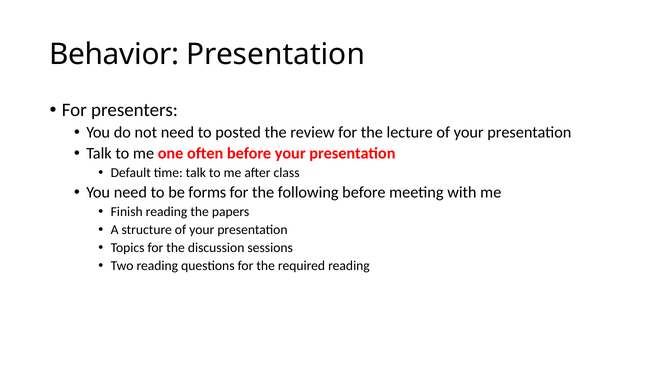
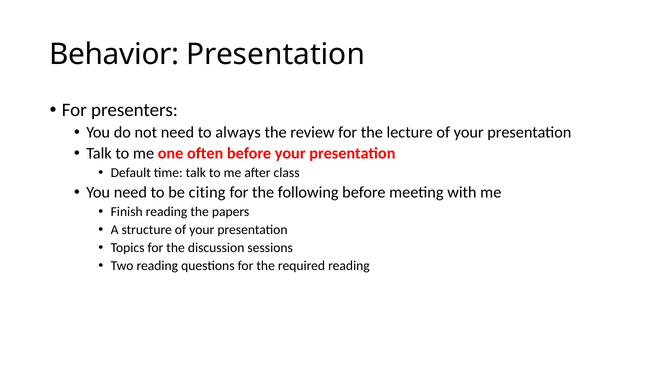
posted: posted -> always (238, 132)
forms: forms -> citing (207, 192)
